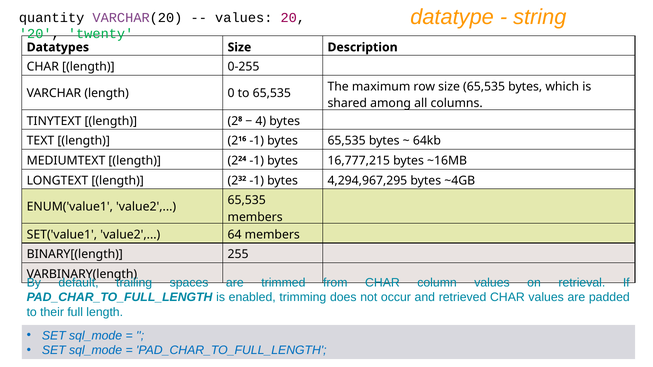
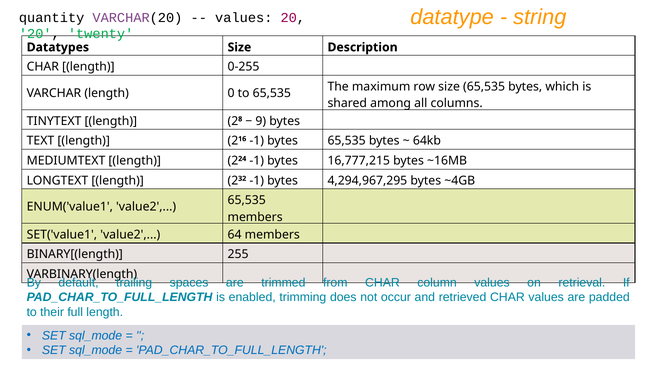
4: 4 -> 9 (261, 121)
